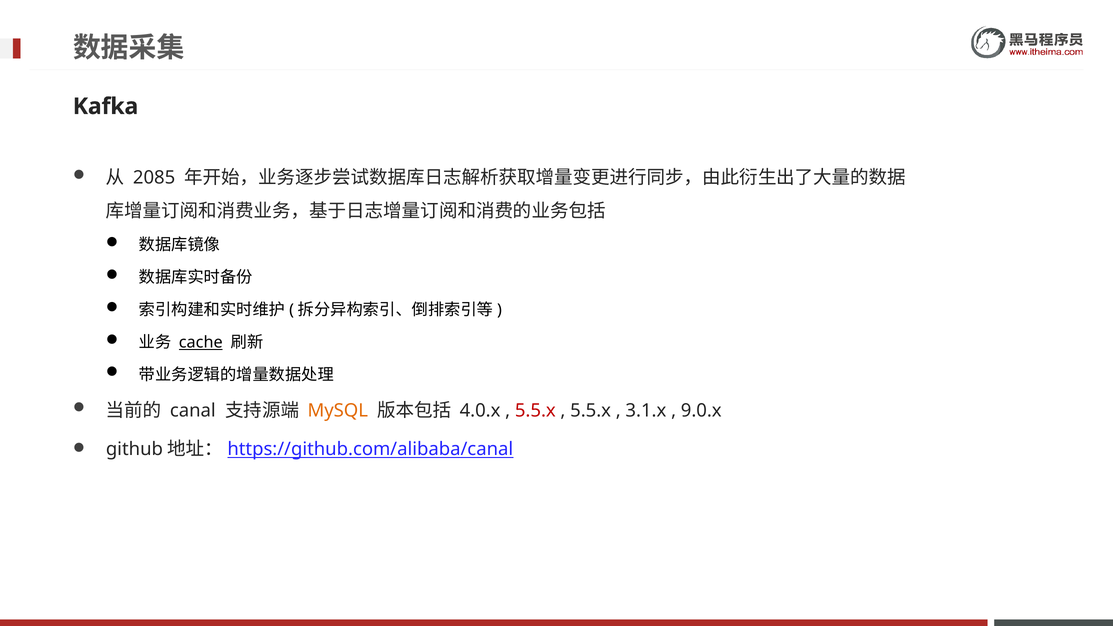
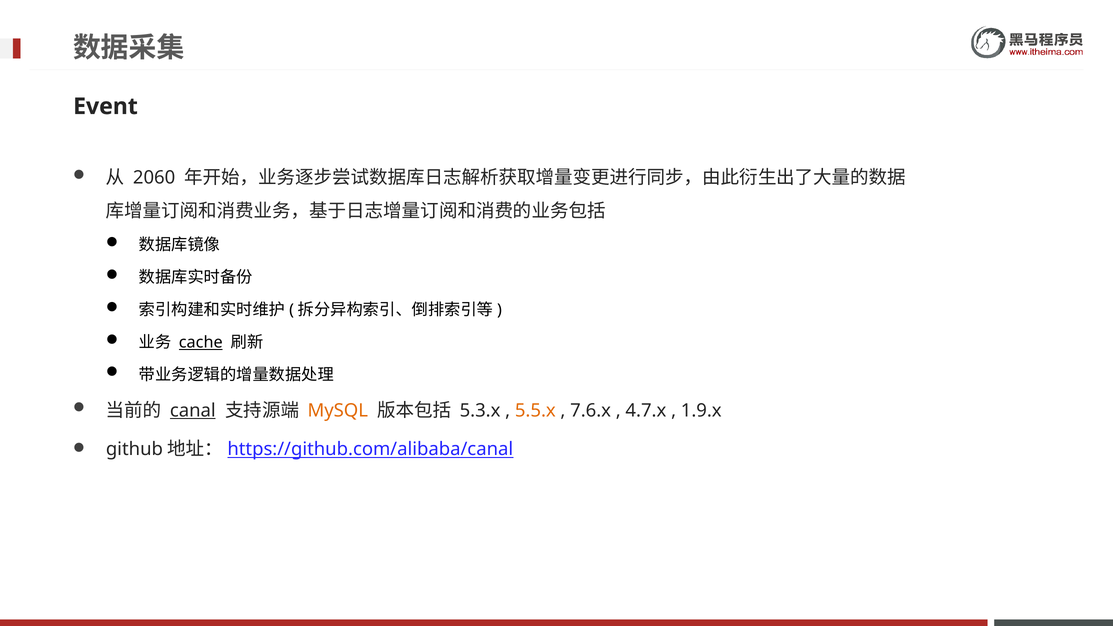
Kafka: Kafka -> Event (105, 106)
2085: 2085 -> 2060 (154, 178)
canal underline: none -> present (193, 411)
4.0.x: 4.0.x -> 5.3.x (480, 411)
5.5.x colour: red -> orange (535, 411)
5.5.x: 5.5.x -> 7.6.x (591, 411)
3.1.x: 3.1.x -> 4.7.x (646, 411)
9.0.x: 9.0.x -> 1.9.x (701, 411)
